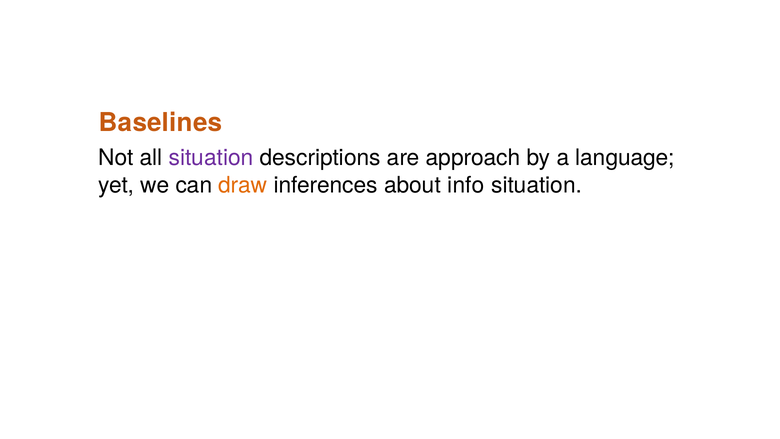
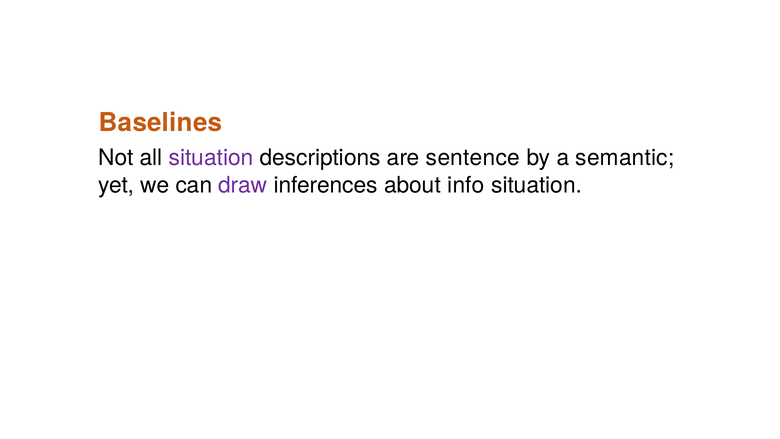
approach: approach -> sentence (473, 158)
language: language -> semantic (625, 158)
draw colour: orange -> purple (243, 185)
